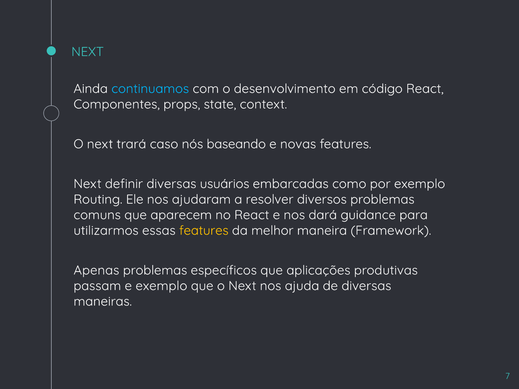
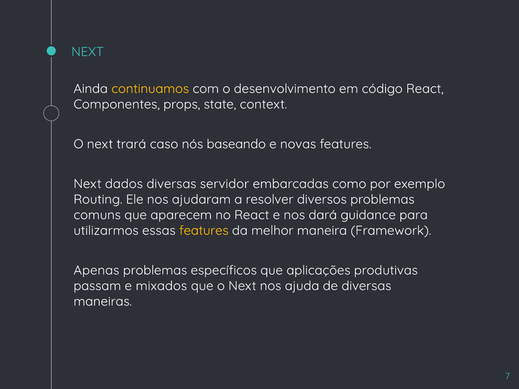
continuamos colour: light blue -> yellow (150, 89)
definir: definir -> dados (124, 184)
usuários: usuários -> servidor (225, 184)
e exemplo: exemplo -> mixados (161, 286)
